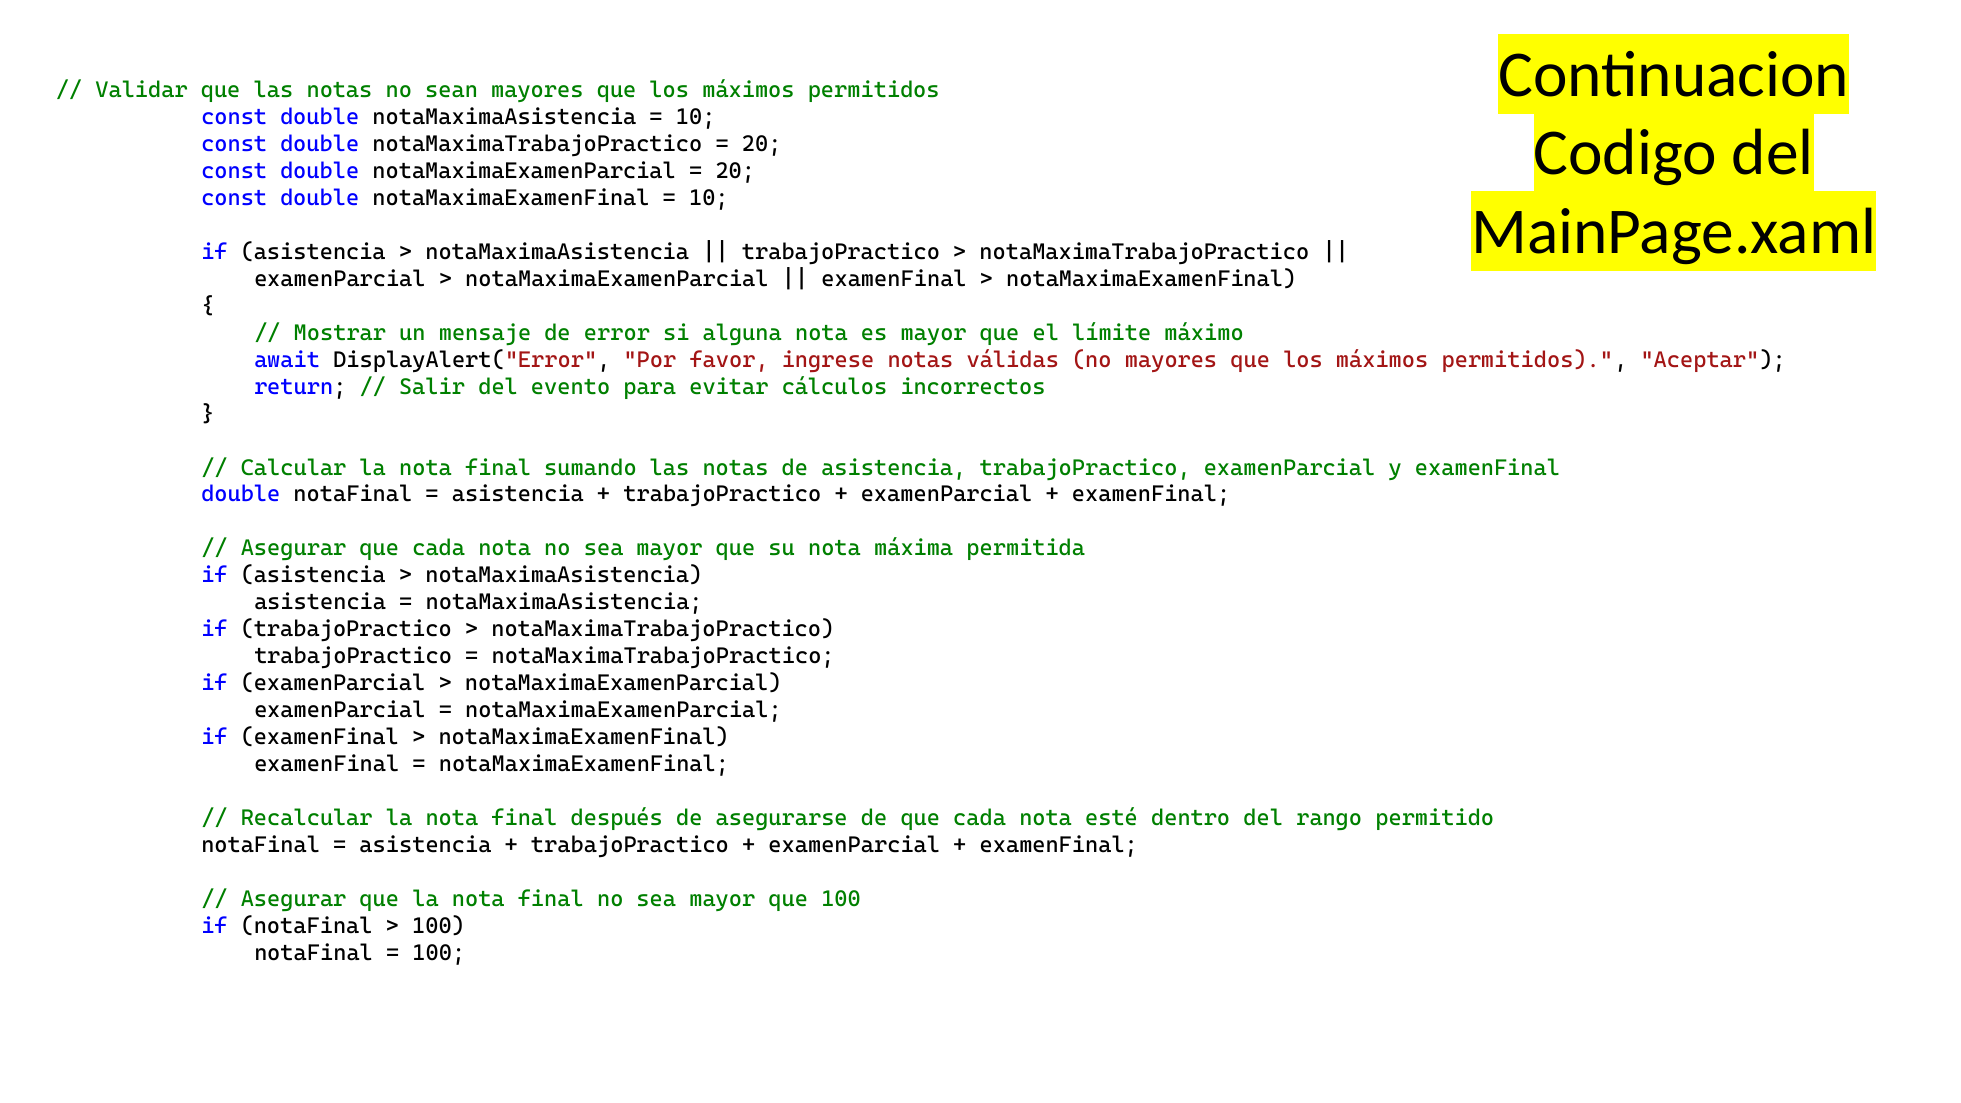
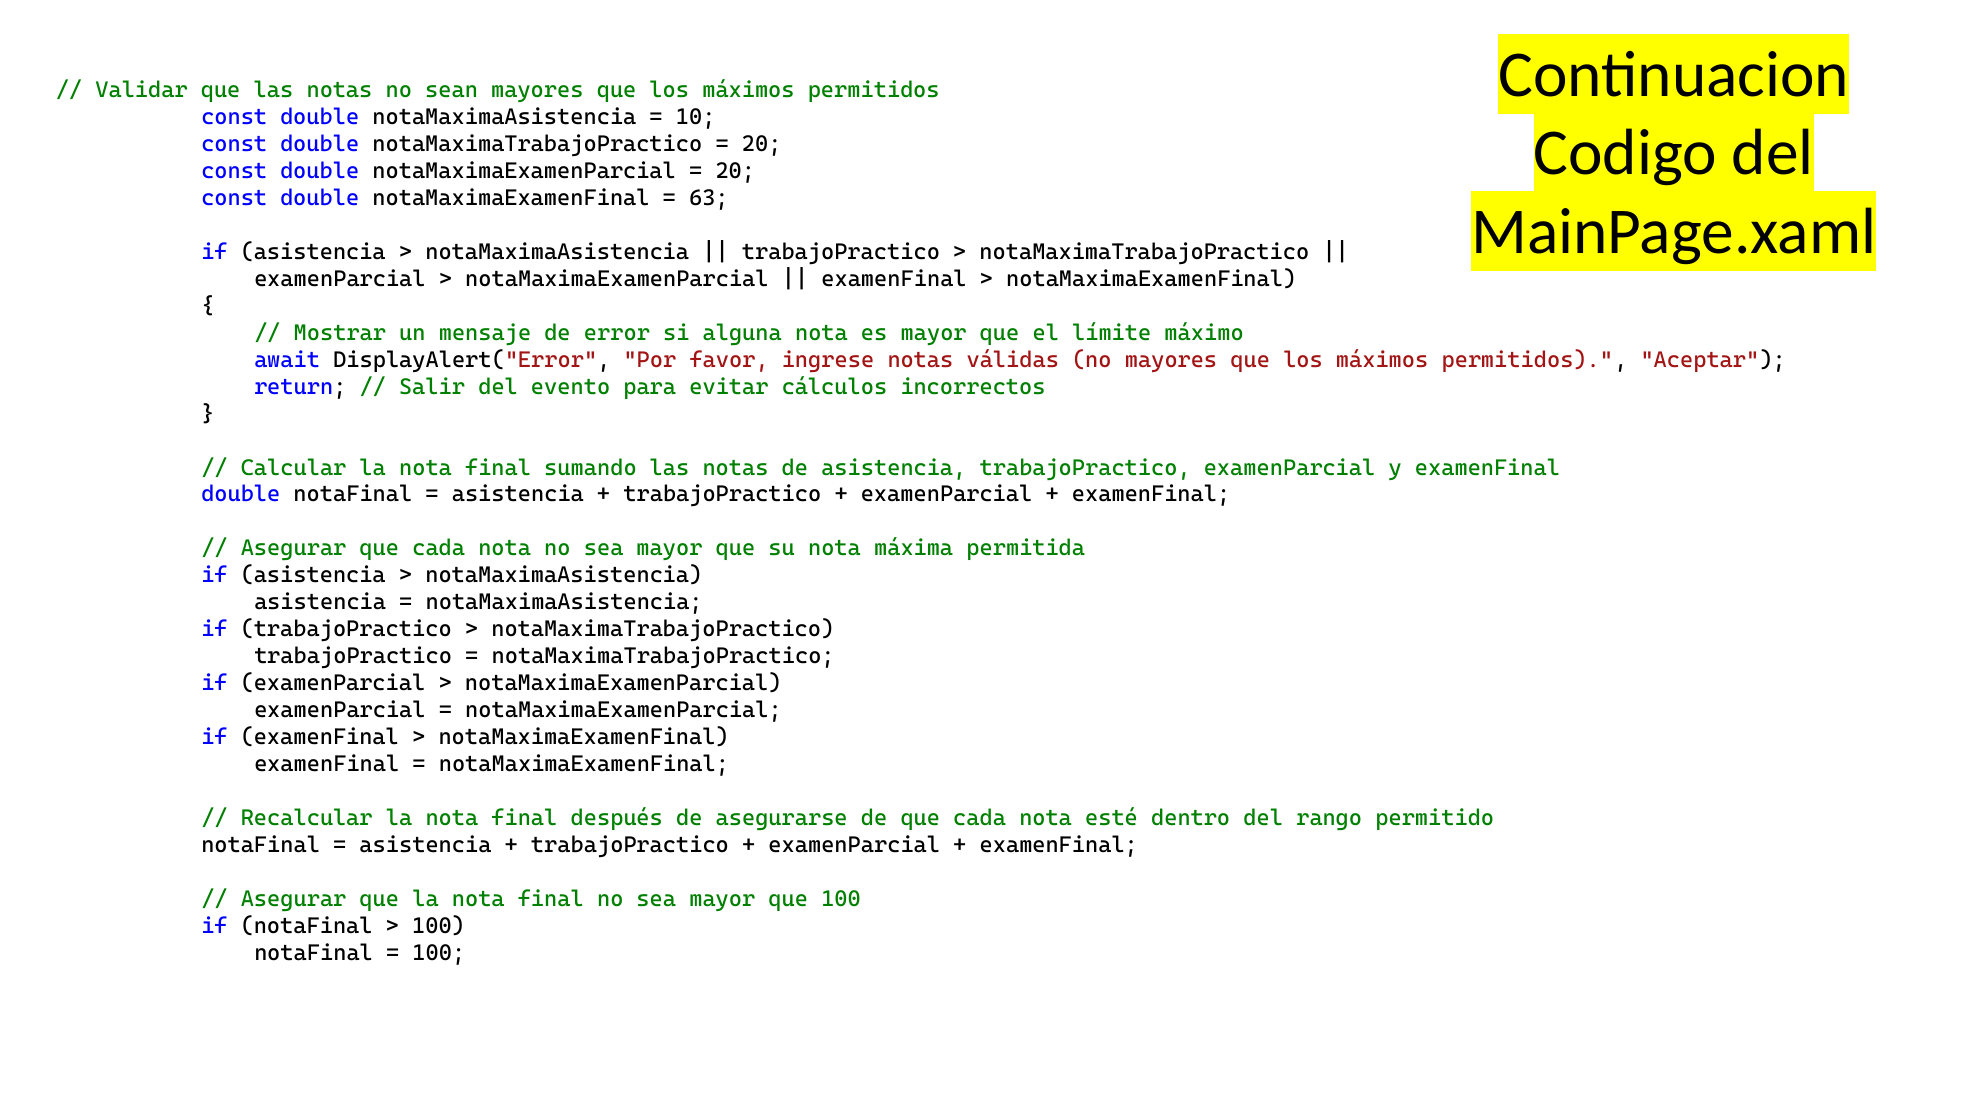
10: 10 -> 63 (709, 198)
